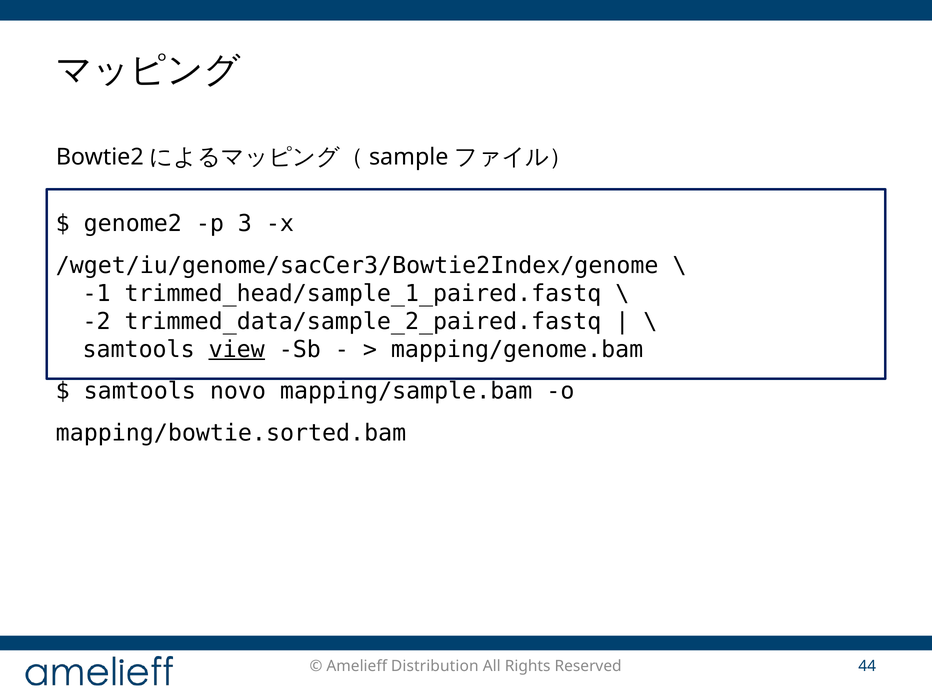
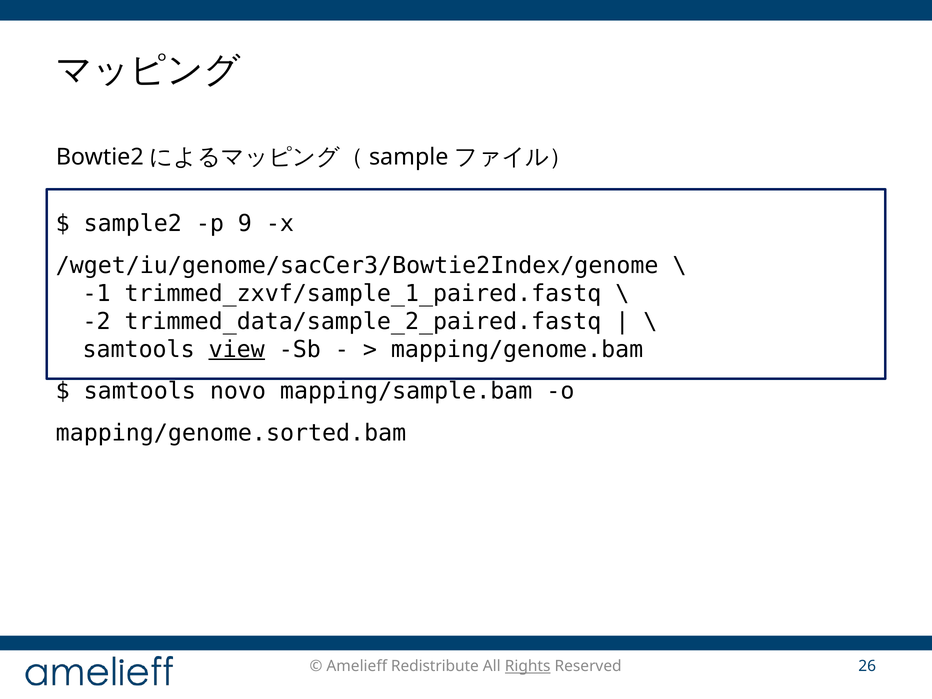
genome2: genome2 -> sample2 (133, 224)
3: 3 -> 9 (245, 224)
trimmed_head/sample_1_paired.fastq: trimmed_head/sample_1_paired.fastq -> trimmed_zxvf/sample_1_paired.fastq (363, 293)
mapping/bowtie.sorted.bam: mapping/bowtie.sorted.bam -> mapping/genome.sorted.bam (231, 433)
Distribution: Distribution -> Redistribute (435, 666)
Rights underline: none -> present (528, 666)
44: 44 -> 26 (867, 666)
